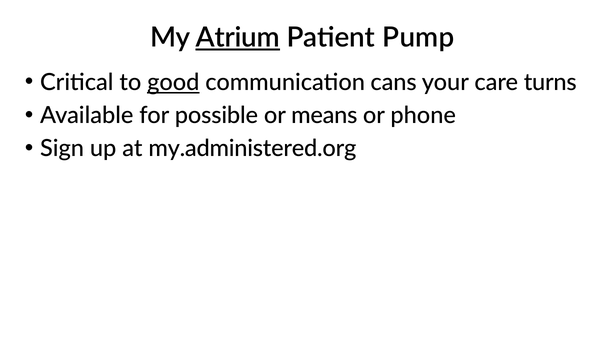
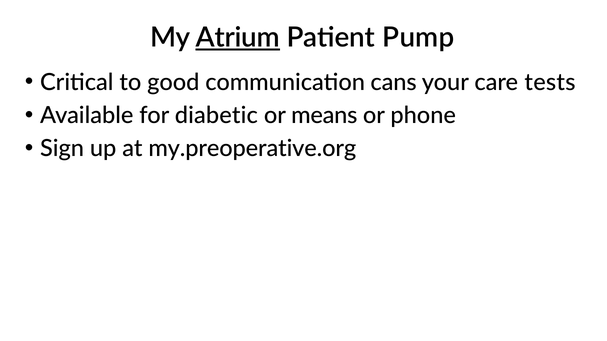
good underline: present -> none (173, 83)
turns: turns -> tests (550, 83)
possible: possible -> diabetic (216, 116)
my.administered.org: my.administered.org -> my.preoperative.org (252, 149)
